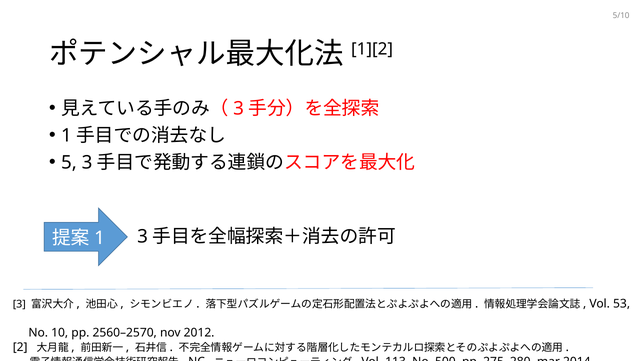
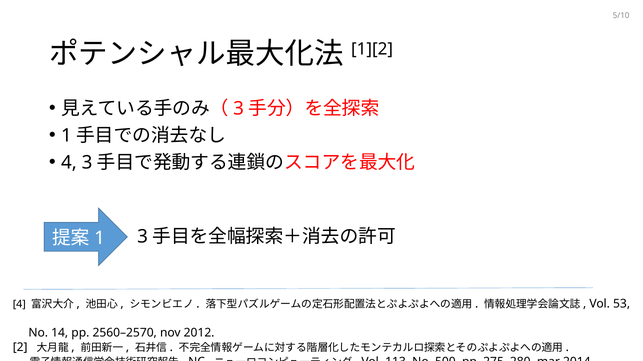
5: 5 -> 4 (69, 163)
3: 3 -> 4 (19, 305)
10: 10 -> 14 (60, 333)
